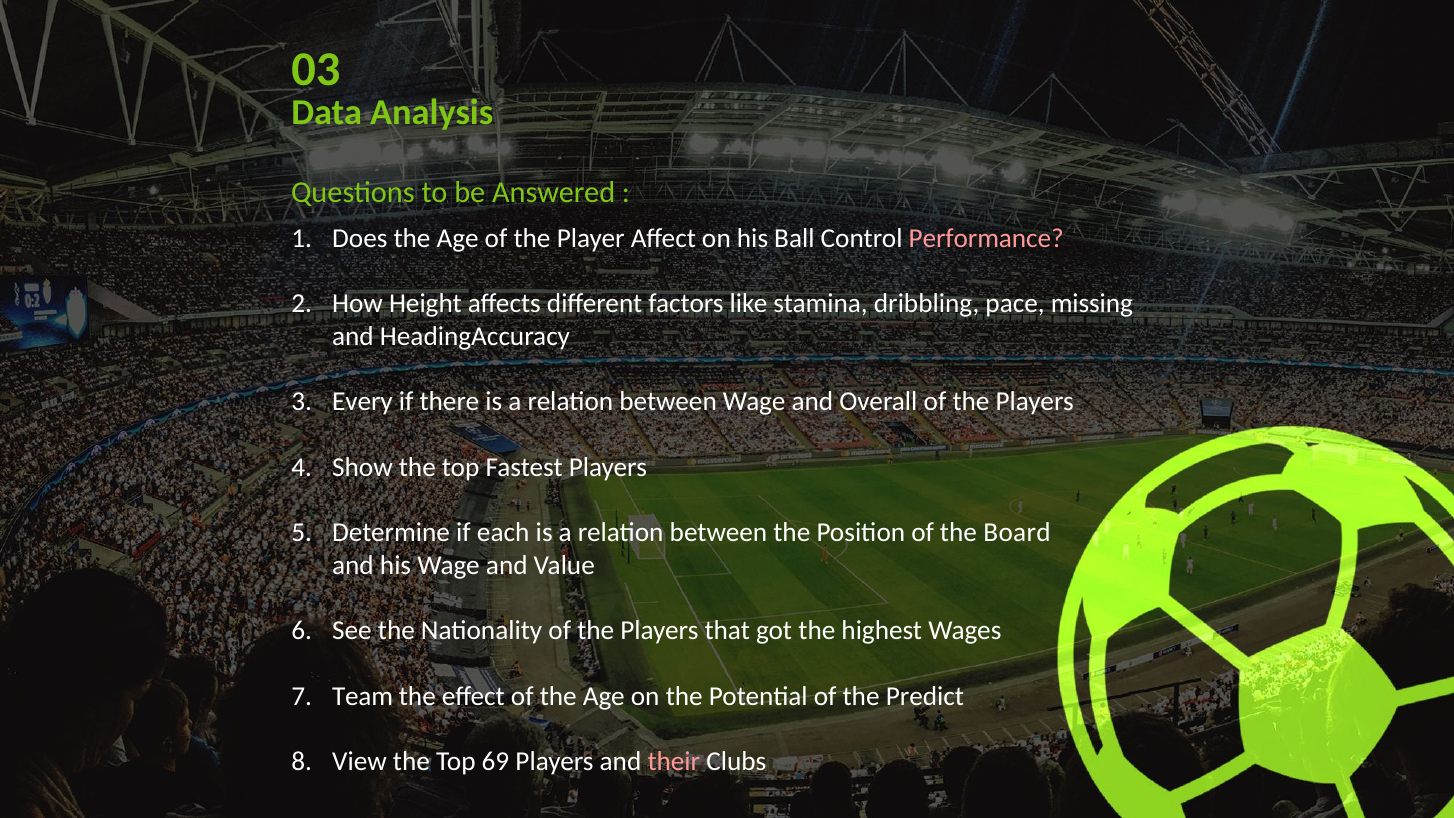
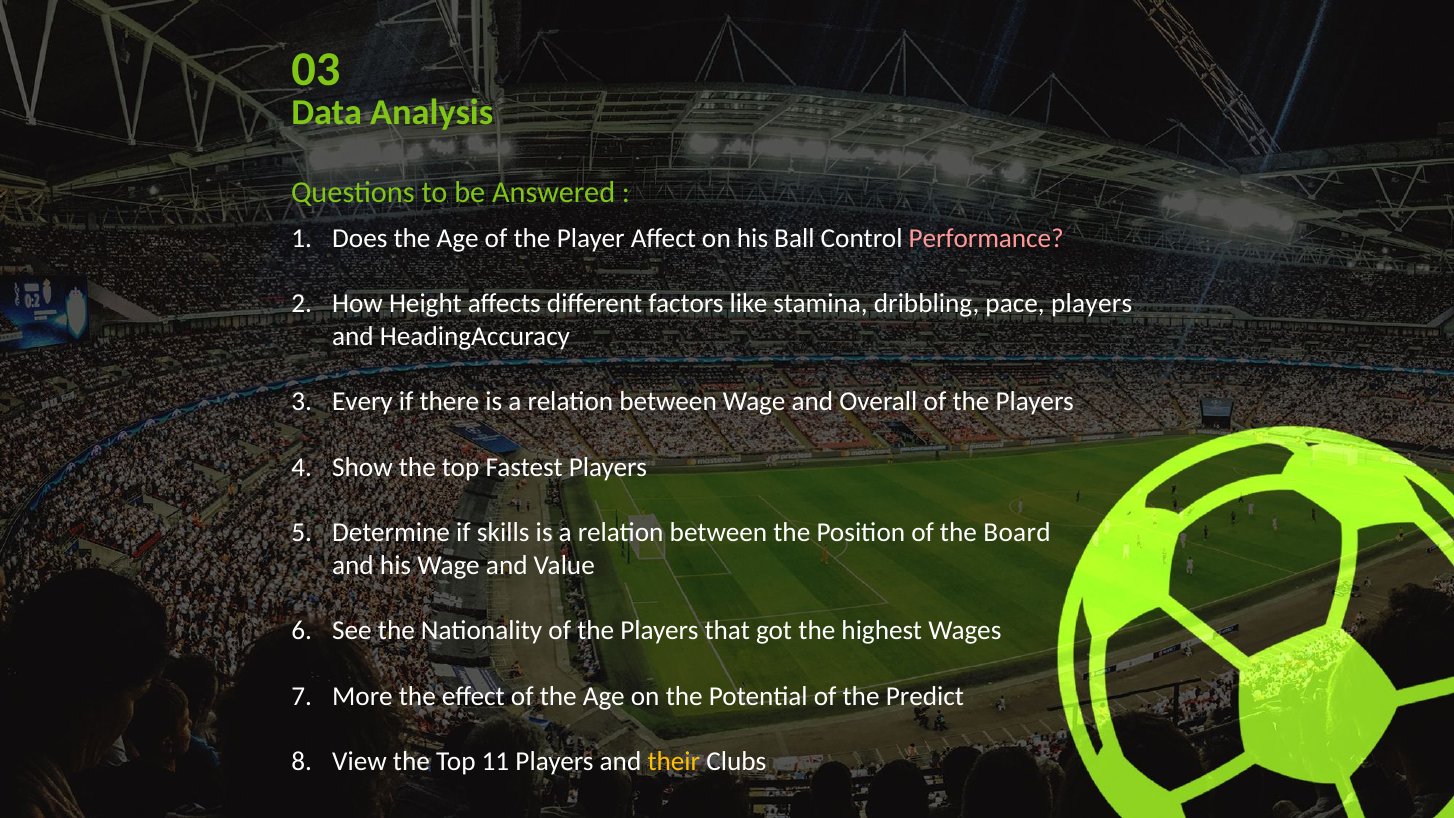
pace missing: missing -> players (1092, 304)
each: each -> skills (503, 533)
Team: Team -> More (362, 696)
69: 69 -> 11 (495, 762)
their colour: pink -> yellow (674, 762)
